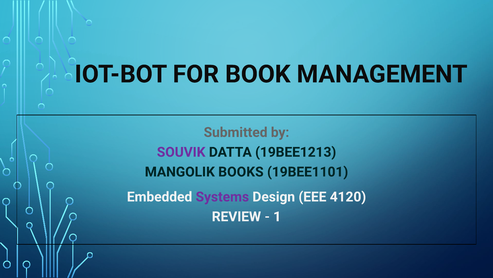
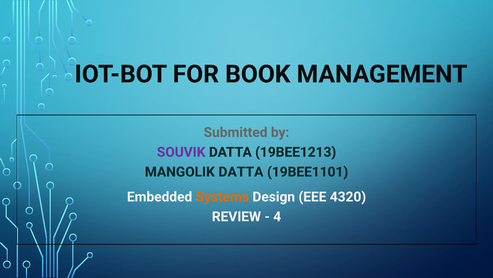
MANGOLIK BOOKS: BOOKS -> DATTA (241, 172)
Systems colour: purple -> orange (222, 196)
4120: 4120 -> 4320 (348, 196)
1: 1 -> 4 (277, 216)
